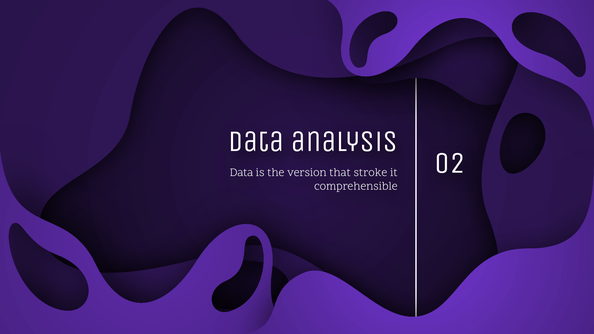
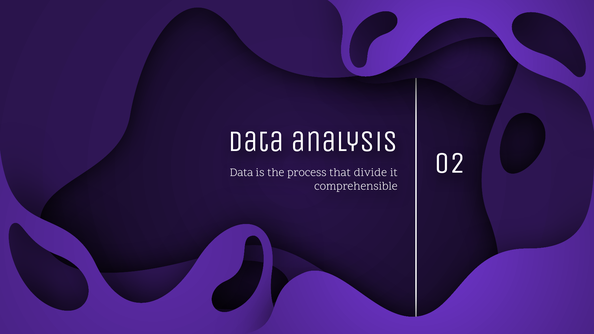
version: version -> process (307, 172)
stroke: stroke -> divide (370, 172)
